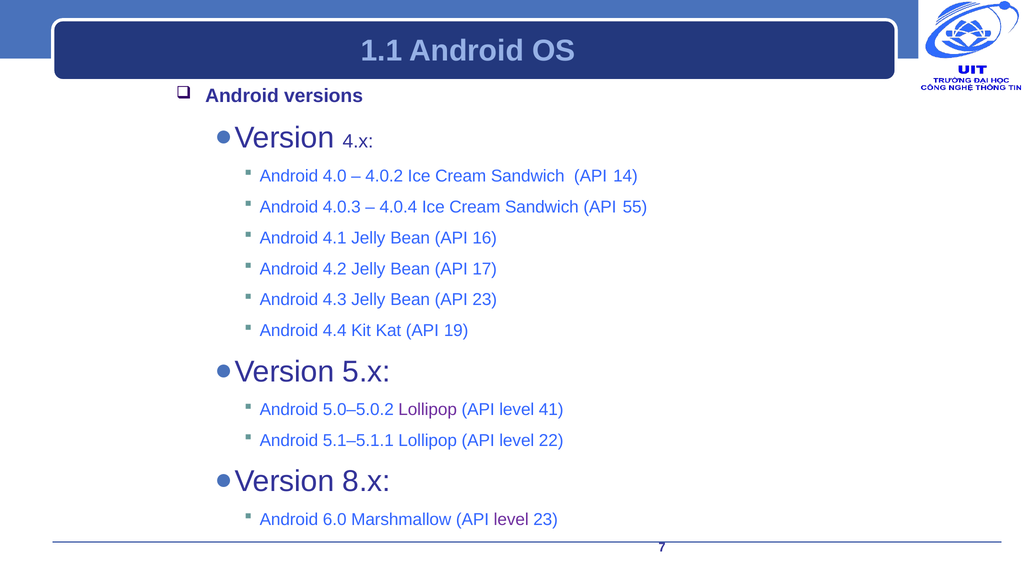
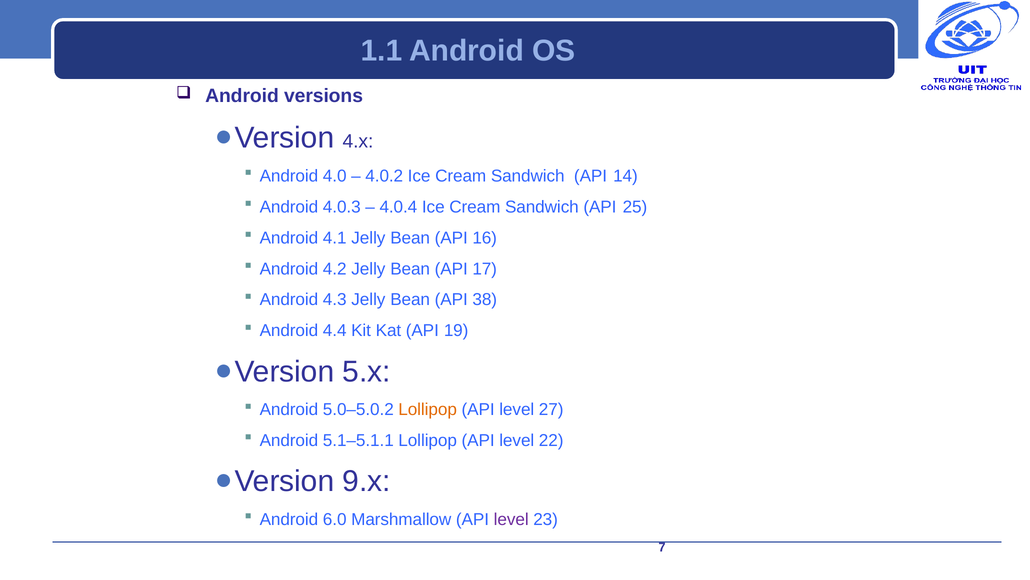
55: 55 -> 25 (635, 207)
API 23: 23 -> 38 (485, 299)
Lollipop colour: purple -> orange (428, 409)
41: 41 -> 27 (551, 409)
8.x: 8.x -> 9.x (367, 481)
